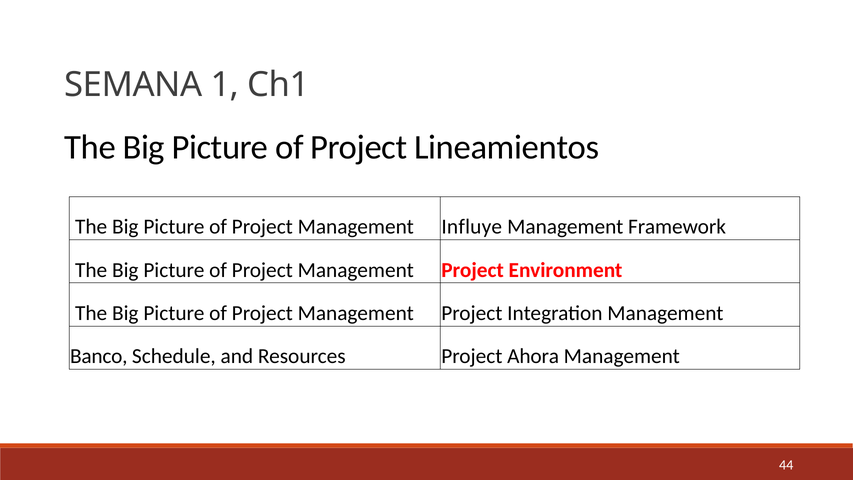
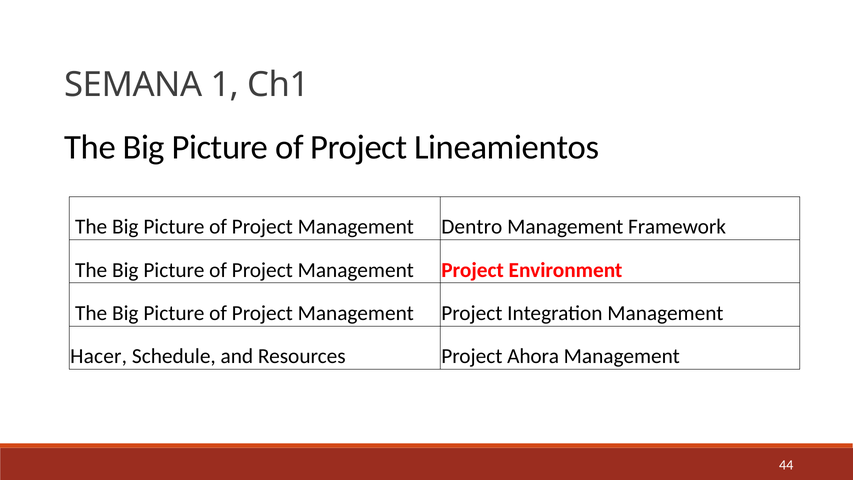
Influye: Influye -> Dentro (472, 227)
Banco: Banco -> Hacer (99, 356)
